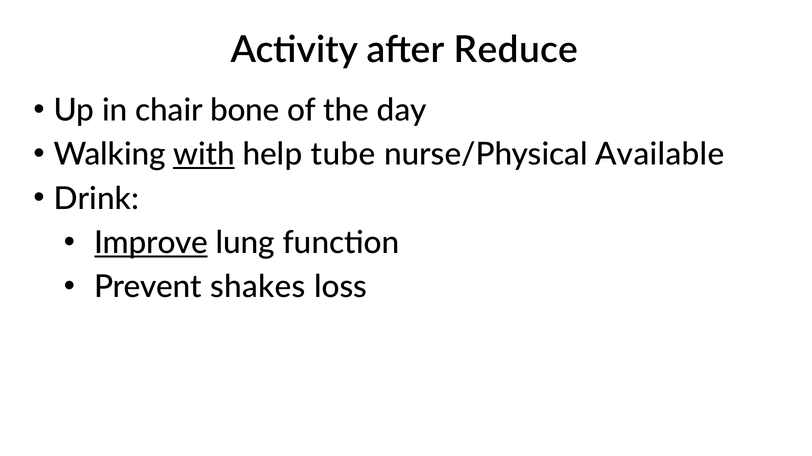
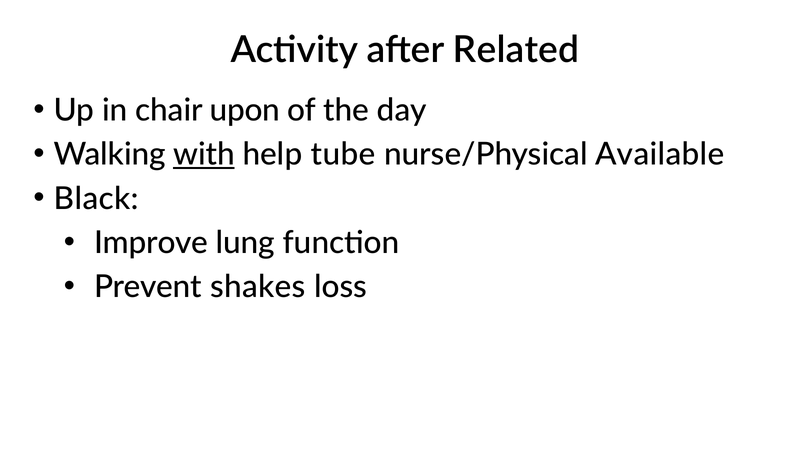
Reduce: Reduce -> Related (516, 50)
bone: bone -> upon (245, 111)
Drink: Drink -> Black (96, 199)
Improve underline: present -> none (151, 243)
